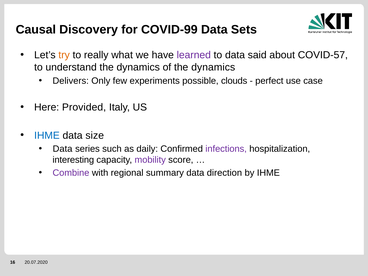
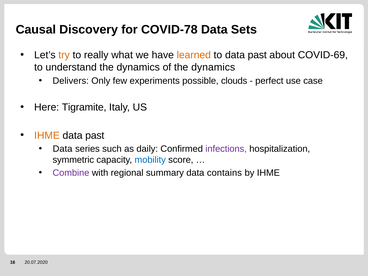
COVID-99: COVID-99 -> COVID-78 (169, 30)
learned colour: purple -> orange (194, 55)
to data said: said -> past (257, 55)
COVID-57: COVID-57 -> COVID-69 (323, 55)
Provided: Provided -> Tigramite (84, 107)
IHME colour: blue -> orange (47, 135)
size: size -> past (95, 135)
interesting: interesting -> symmetric (73, 160)
mobility colour: purple -> blue (150, 160)
direction: direction -> contains (224, 173)
